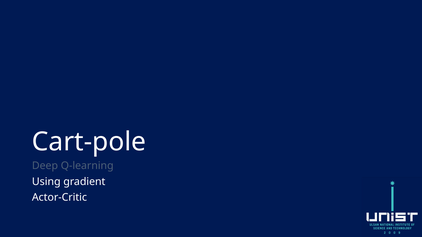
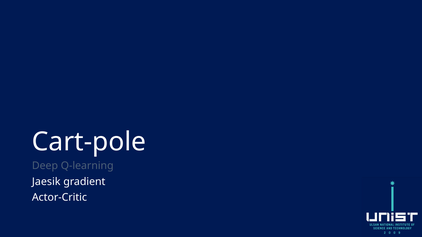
Using: Using -> Jaesik (46, 182)
